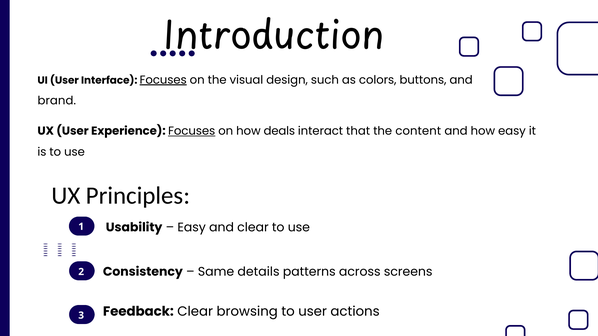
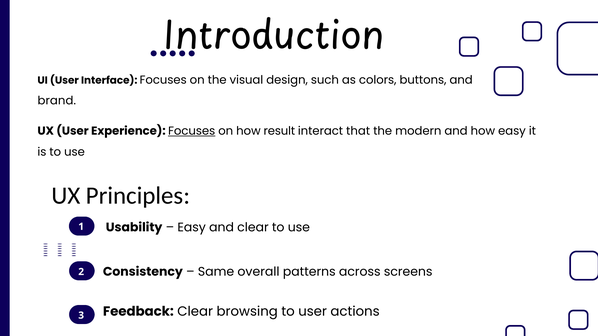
Focuses underline: present -> none (163, 80)
deals: deals -> result (279, 131)
content: content -> modern (418, 131)
details: details -> overall (259, 272)
